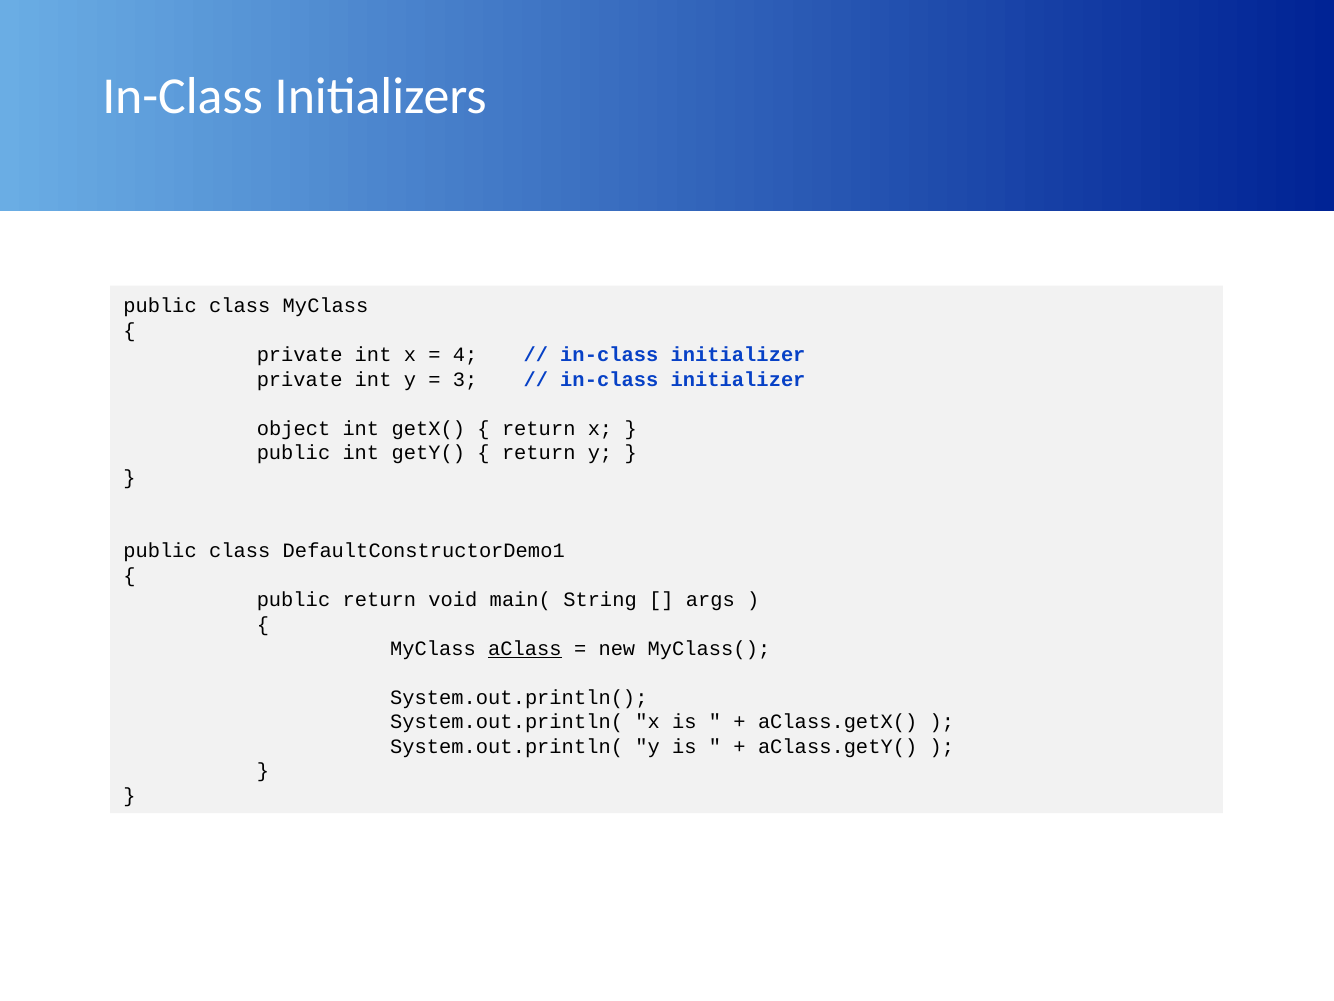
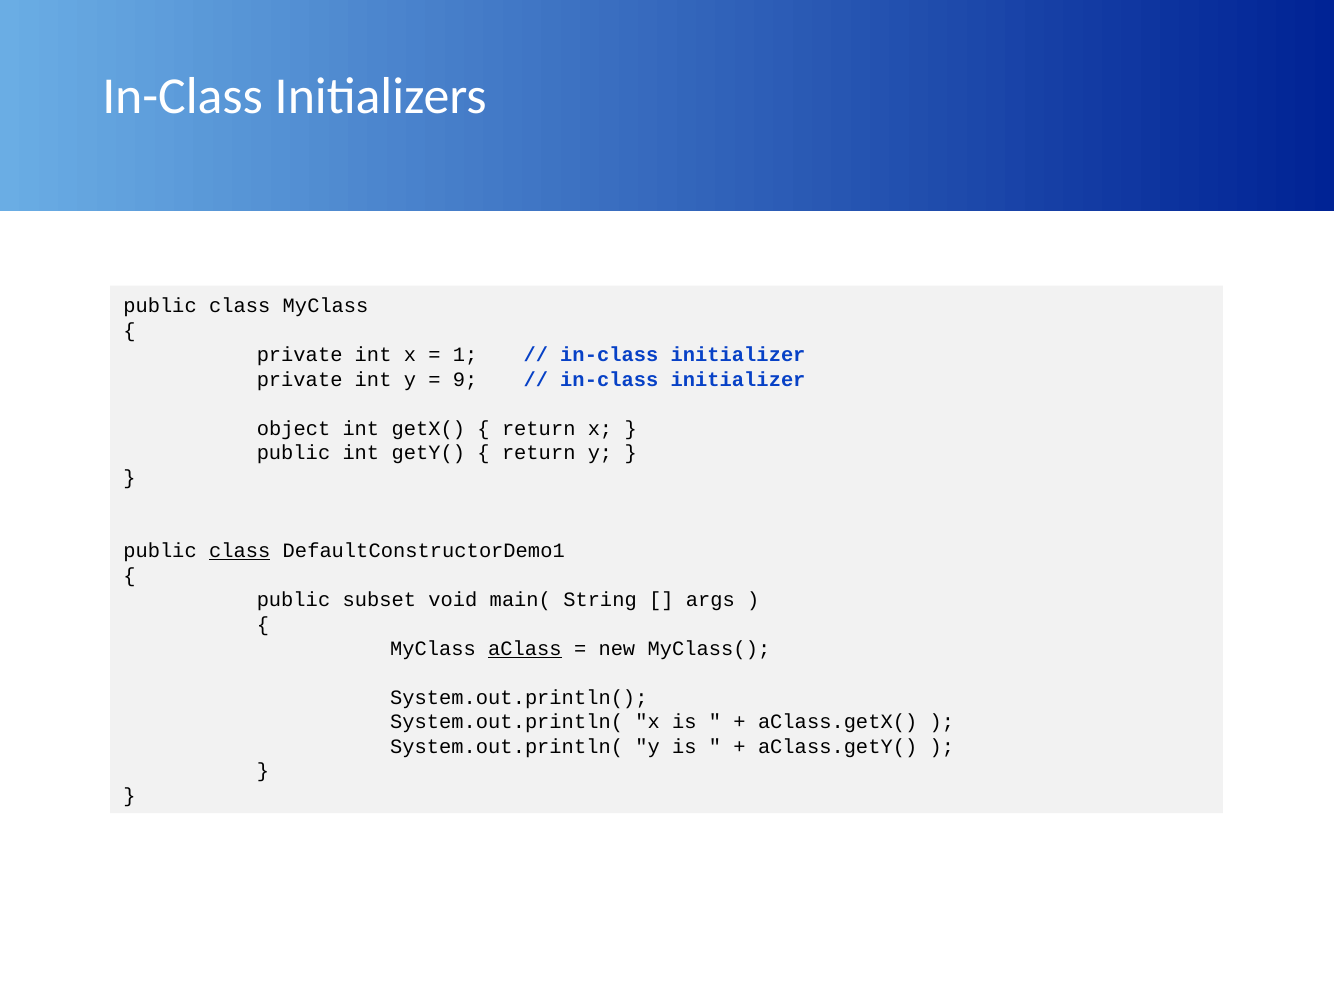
4: 4 -> 1 (465, 355)
3: 3 -> 9 (465, 379)
class underline: none -> present (240, 551)
public return: return -> subset (379, 600)
